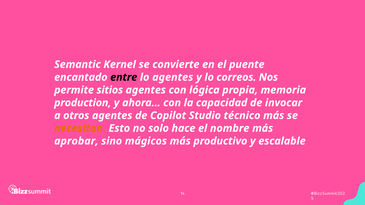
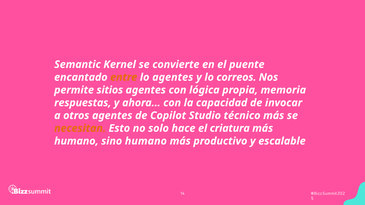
entre colour: black -> orange (124, 77)
production: production -> respuestas (83, 103)
nombre: nombre -> criatura (230, 128)
aprobar: aprobar -> humano (76, 141)
sino mágicos: mágicos -> humano (146, 141)
